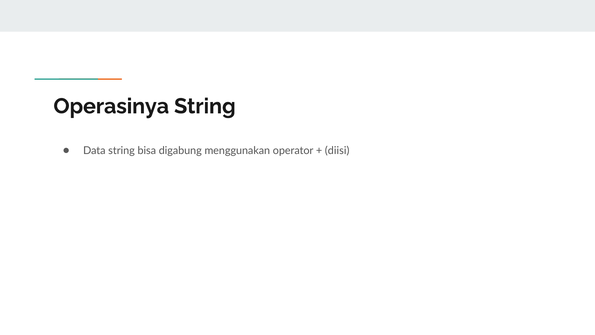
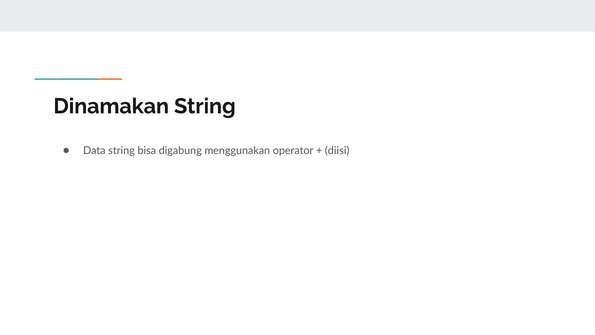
Operasinya: Operasinya -> Dinamakan (111, 106)
